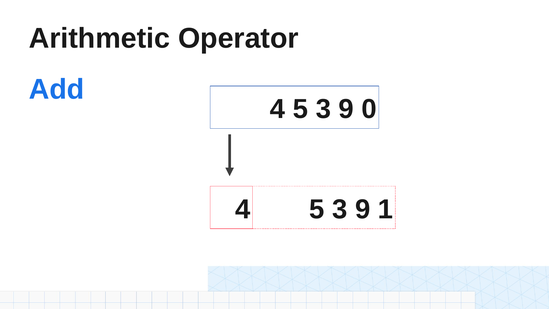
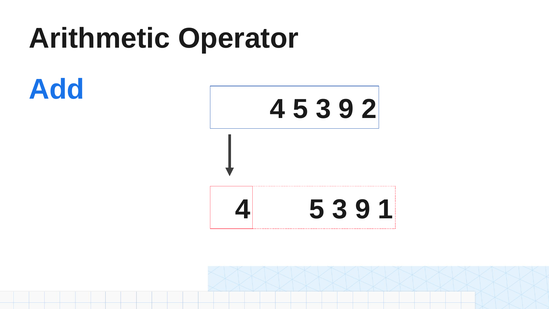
0: 0 -> 2 (369, 109)
